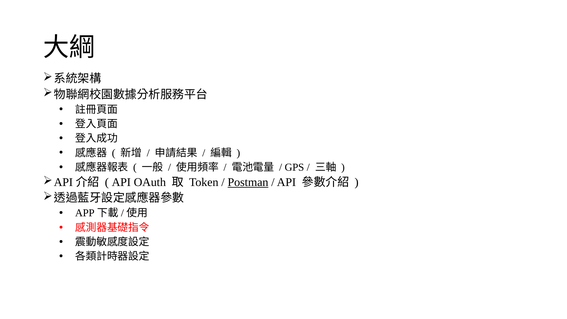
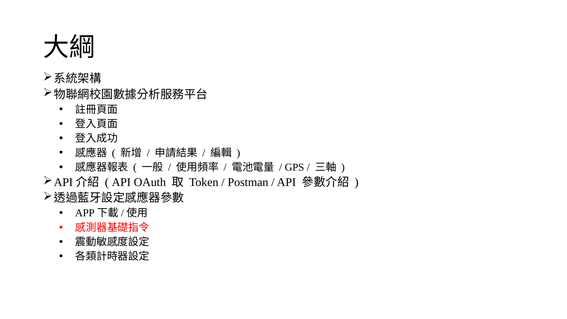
Postman underline: present -> none (248, 182)
